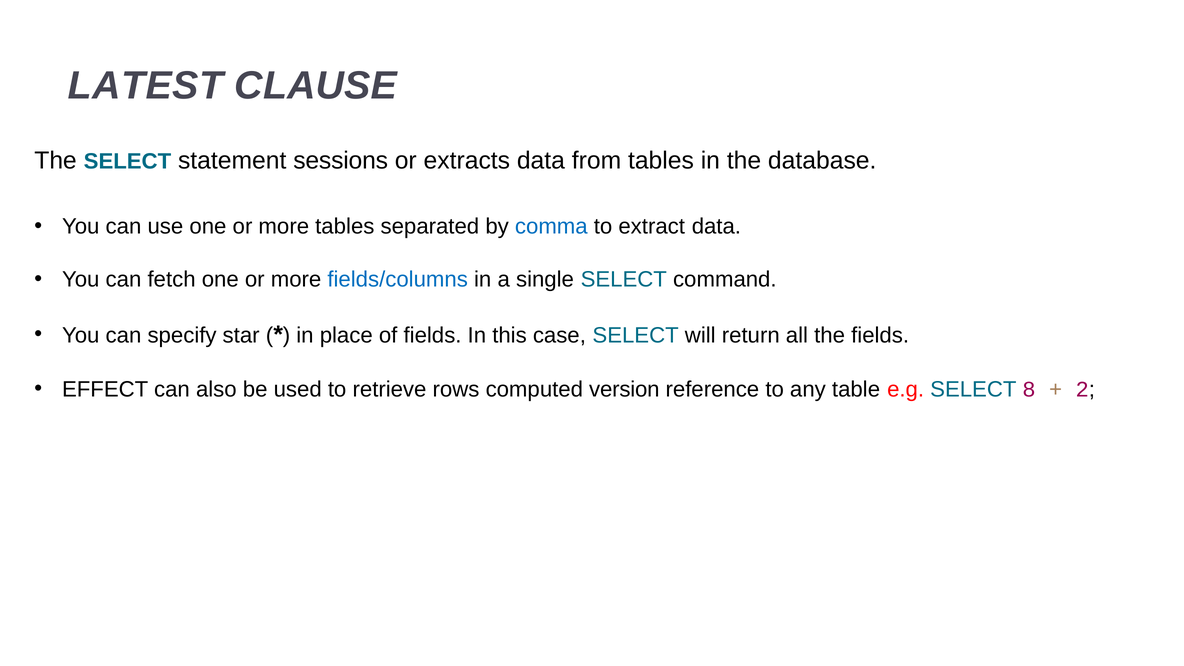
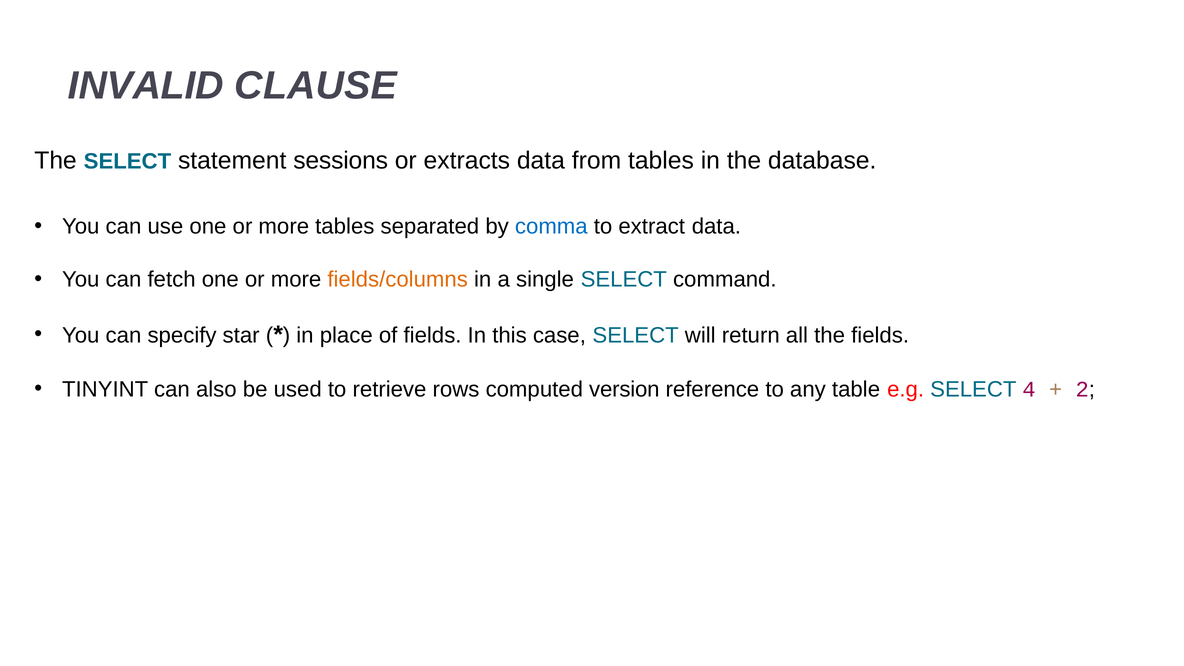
LATEST: LATEST -> INVALID (146, 86)
fields/columns colour: blue -> orange (398, 280)
EFFECT: EFFECT -> TINYINT (105, 389)
8: 8 -> 4 (1029, 389)
